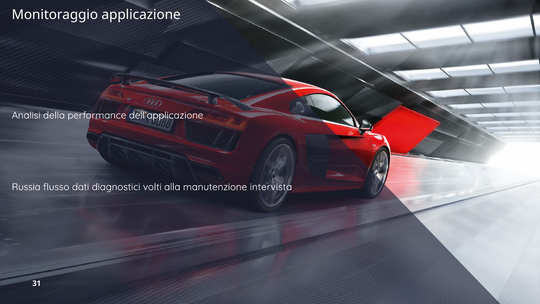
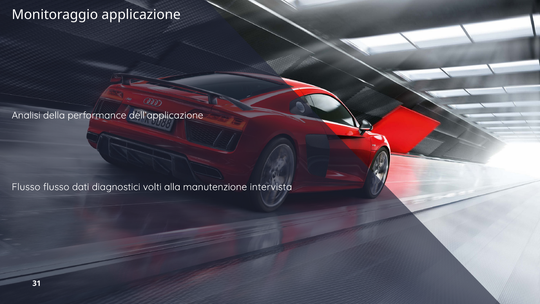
Russia: Russia -> Flusso (26, 187)
